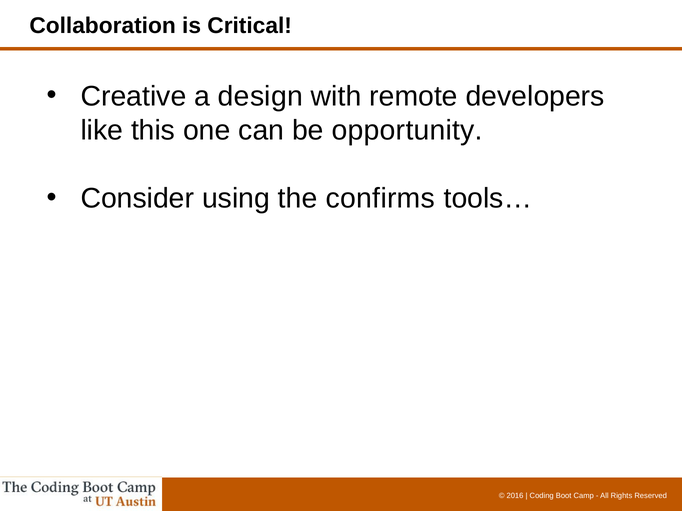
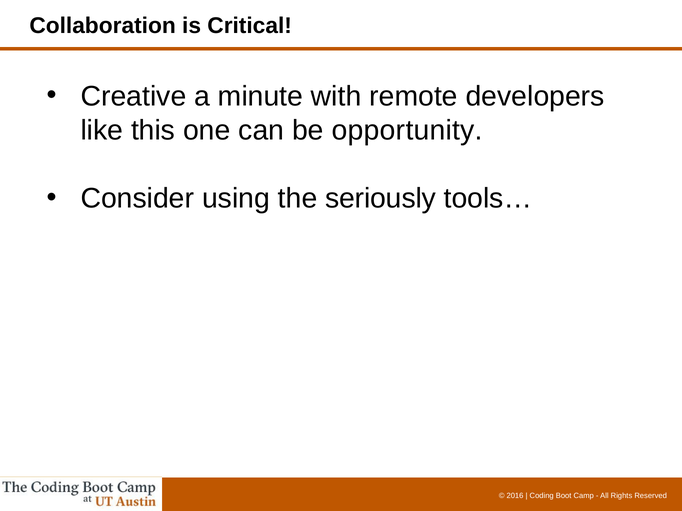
design: design -> minute (261, 96)
confirms: confirms -> seriously (381, 199)
